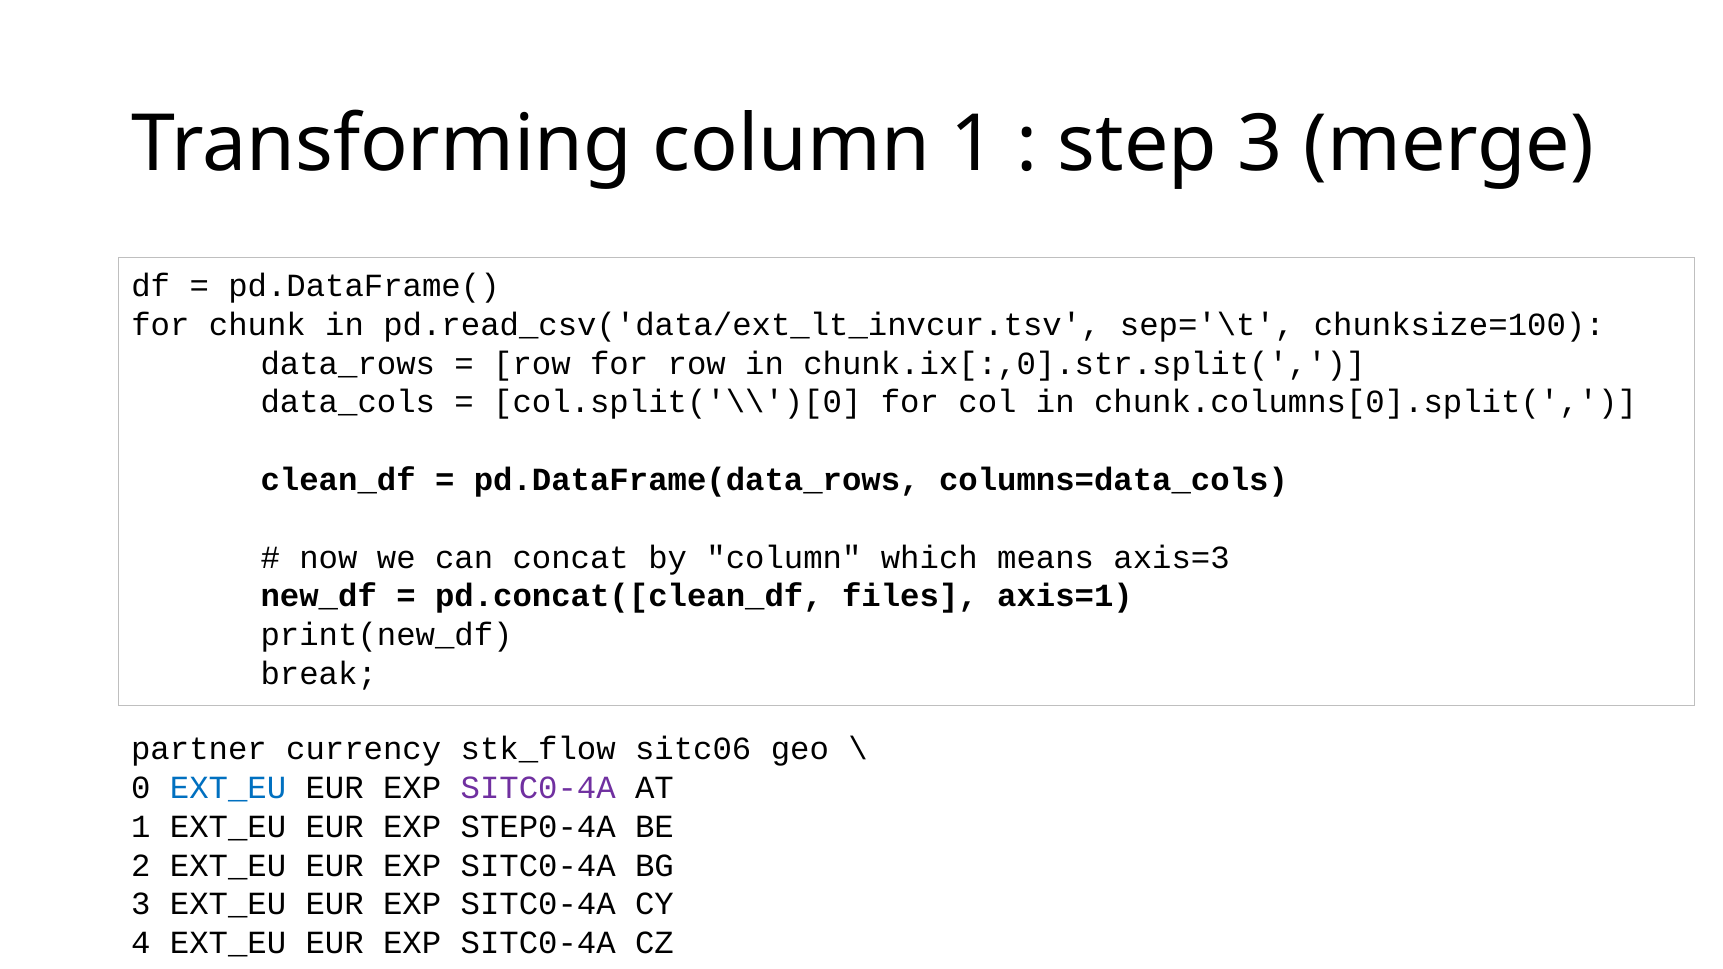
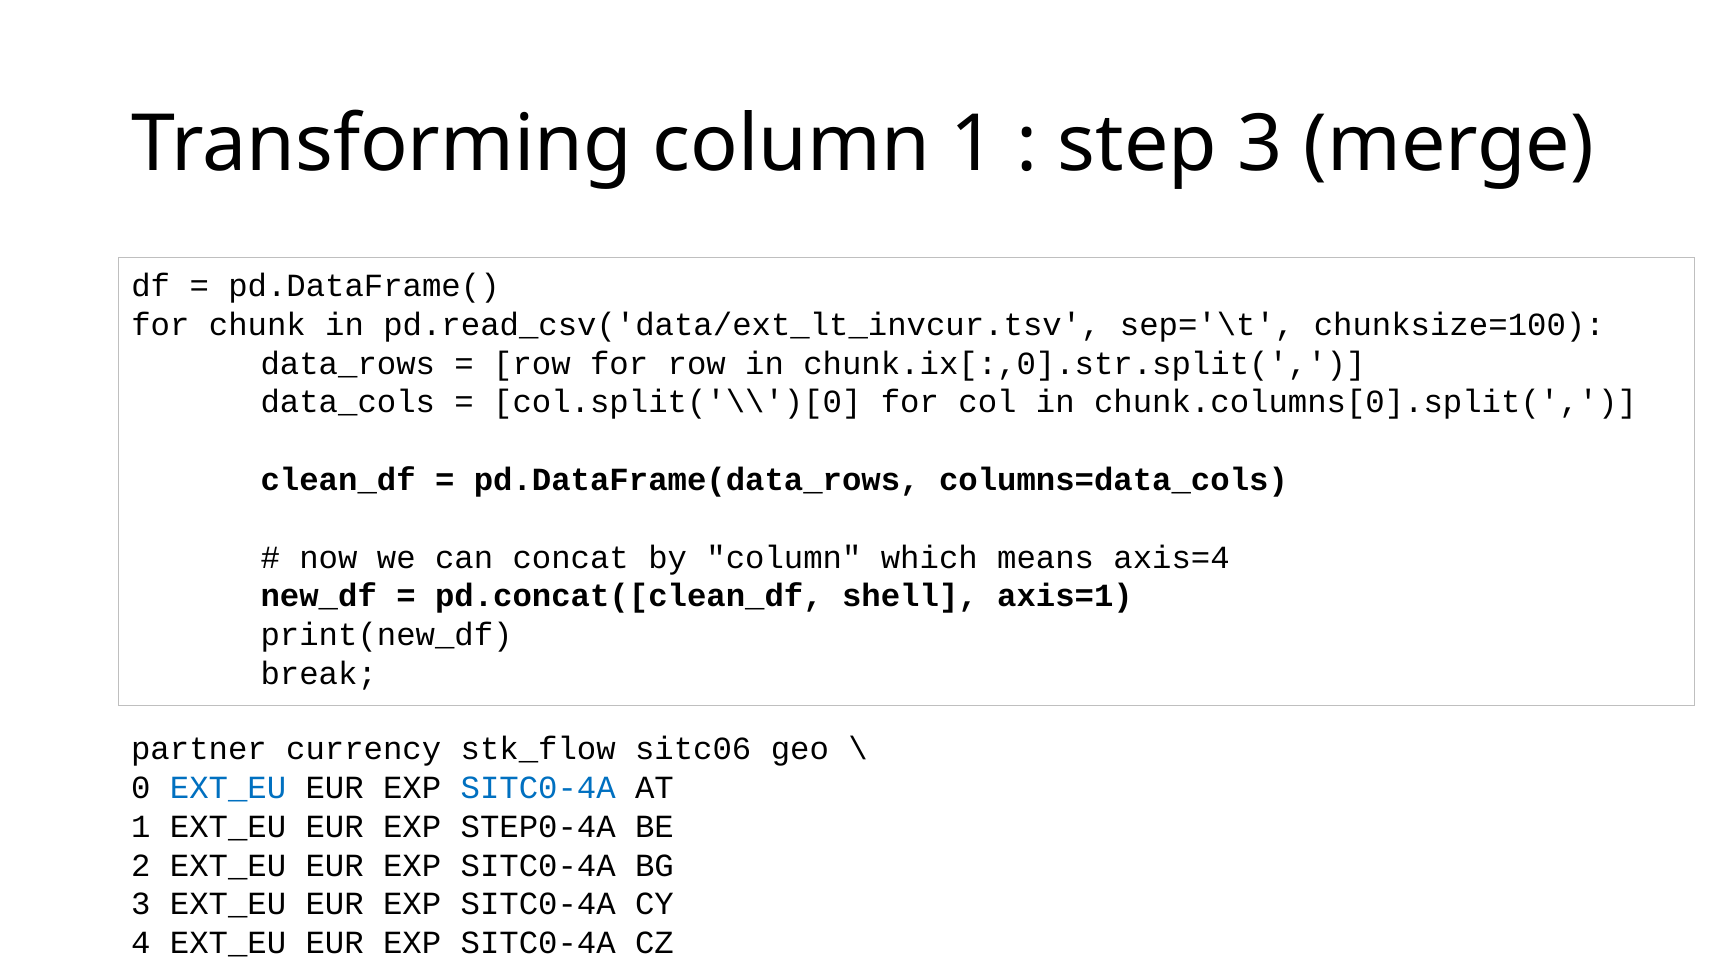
axis=3: axis=3 -> axis=4 (1172, 557)
files: files -> shell (910, 596)
SITC0-4A colour: purple -> blue (538, 788)
